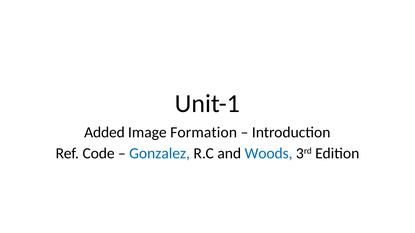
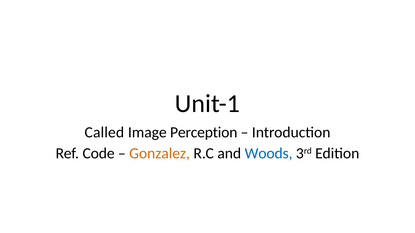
Added: Added -> Called (104, 132)
Formation: Formation -> Perception (204, 132)
Gonzalez colour: blue -> orange (160, 154)
